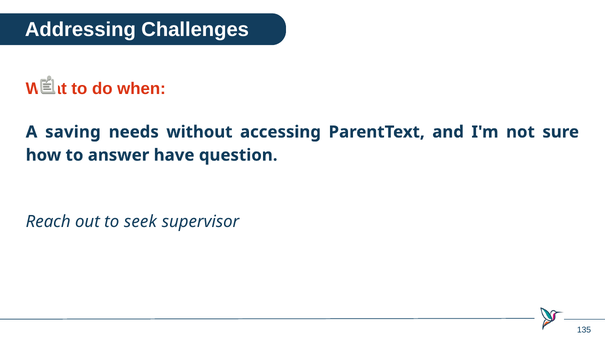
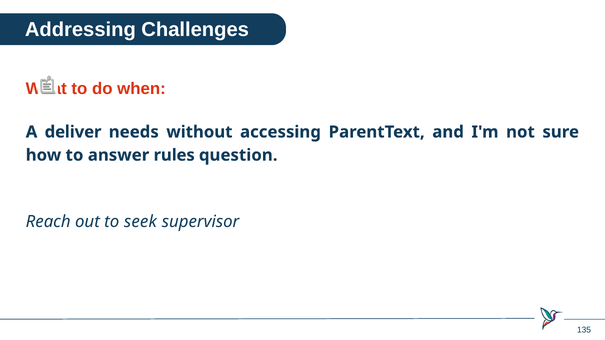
saving: saving -> deliver (73, 132)
have: have -> rules (174, 155)
